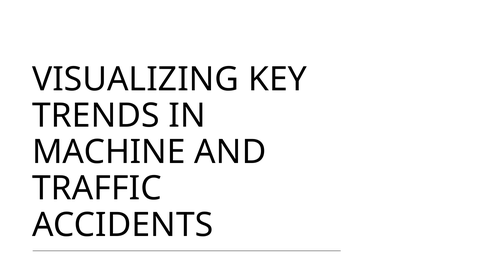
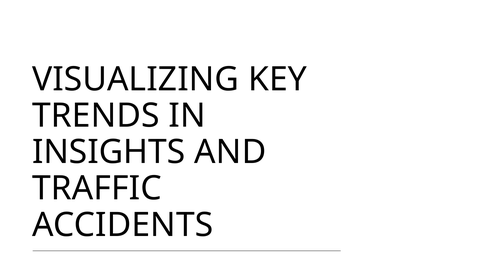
MACHINE: MACHINE -> INSIGHTS (109, 152)
